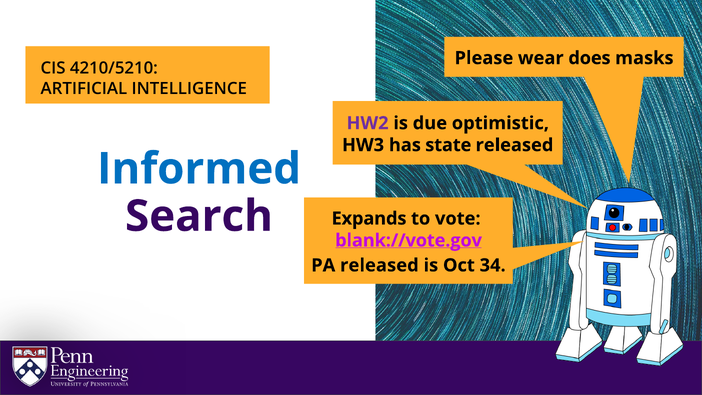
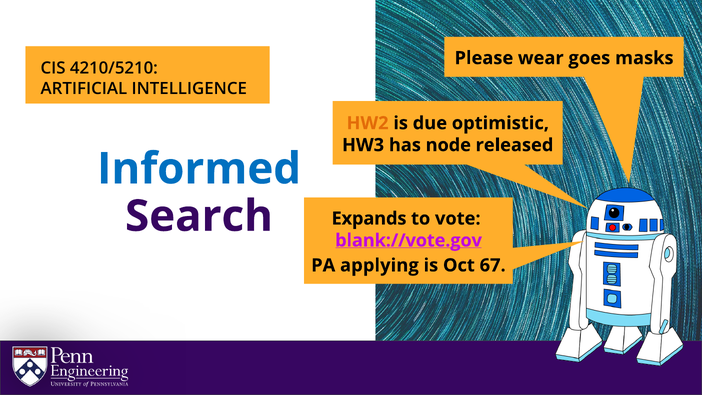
does: does -> goes (589, 58)
HW2 colour: purple -> orange (368, 123)
state: state -> node (448, 145)
PA released: released -> applying (379, 265)
34: 34 -> 67 (493, 265)
